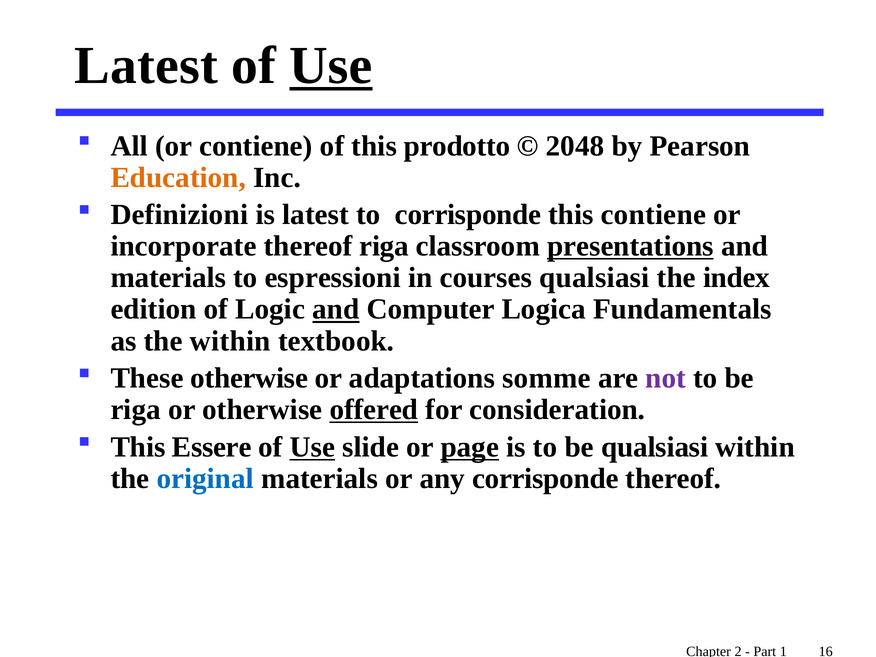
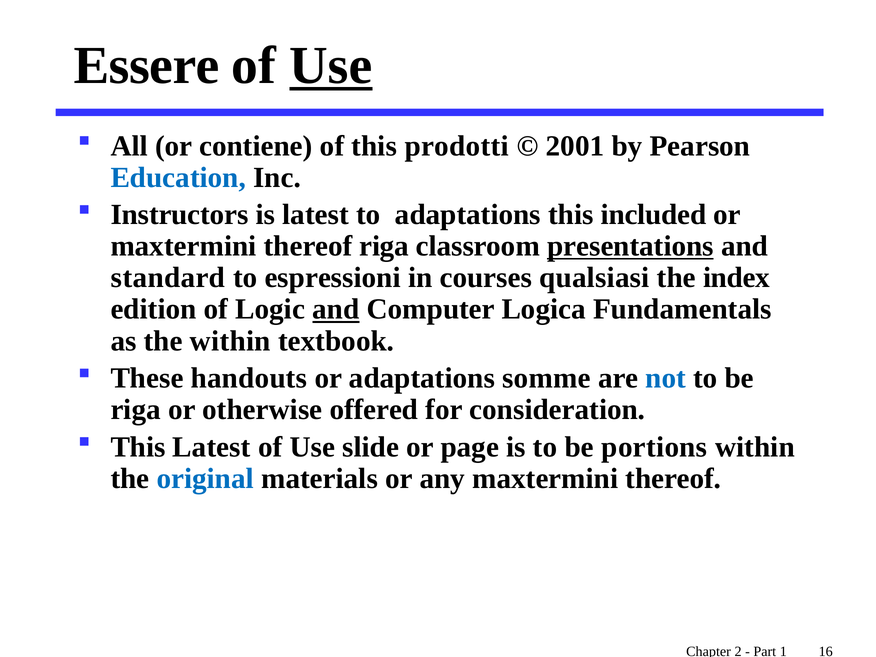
Latest: Latest -> Essere (147, 66)
prodotto: prodotto -> prodotti (457, 146)
2048: 2048 -> 2001 (575, 146)
Education colour: orange -> blue (178, 177)
Definizioni: Definizioni -> Instructors (179, 215)
to corrisponde: corrisponde -> adaptations (468, 215)
this contiene: contiene -> included (654, 215)
incorporate: incorporate -> maxtermini (184, 246)
materials: materials -> standard (168, 278)
These otherwise: otherwise -> handouts (249, 378)
not colour: purple -> blue (666, 378)
offered underline: present -> none (374, 410)
This Essere: Essere -> Latest (212, 447)
Use underline: present -> none (312, 447)
page underline: present -> none (470, 447)
be qualsiasi: qualsiasi -> portions (654, 447)
any corrisponde: corrisponde -> maxtermini (545, 479)
